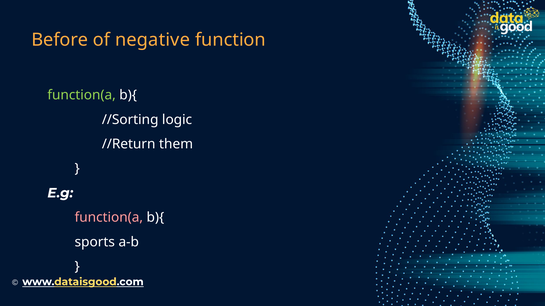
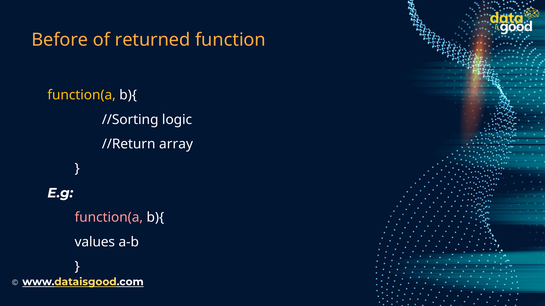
negative: negative -> returned (153, 40)
function(a colour: light green -> yellow (82, 95)
them: them -> array (176, 144)
sports: sports -> values (95, 242)
